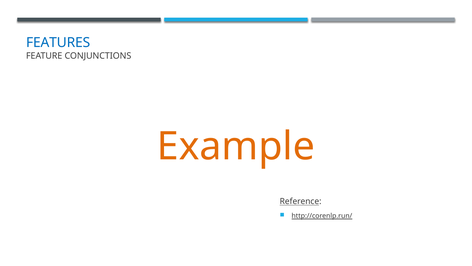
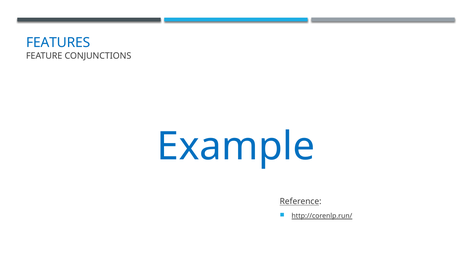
Example colour: orange -> blue (236, 146)
